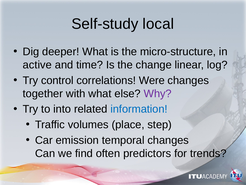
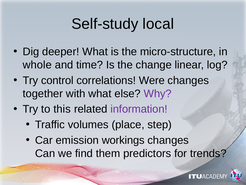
active: active -> whole (37, 65)
into: into -> this (62, 109)
information colour: blue -> purple (139, 109)
temporal: temporal -> workings (123, 140)
often: often -> them (108, 153)
